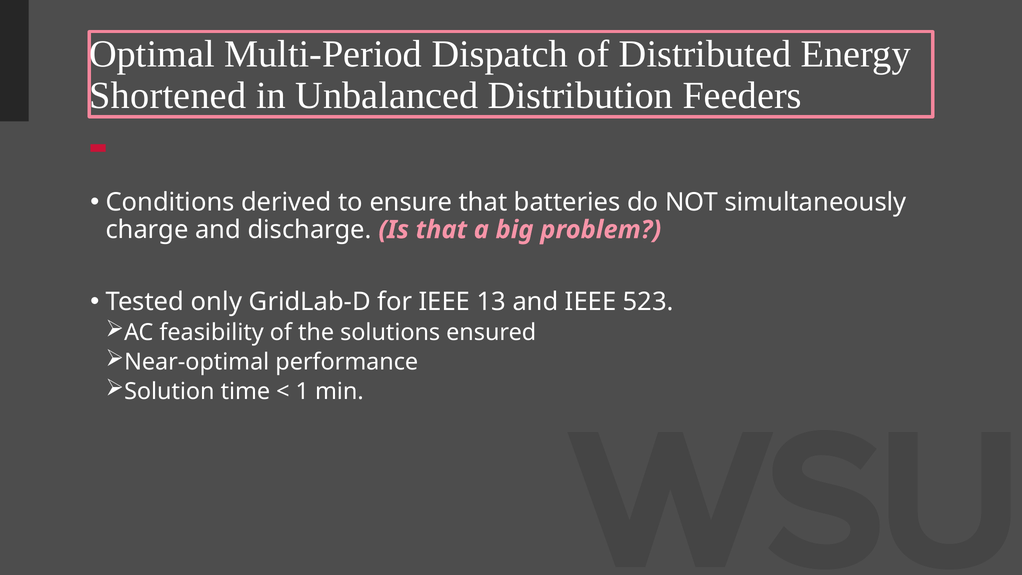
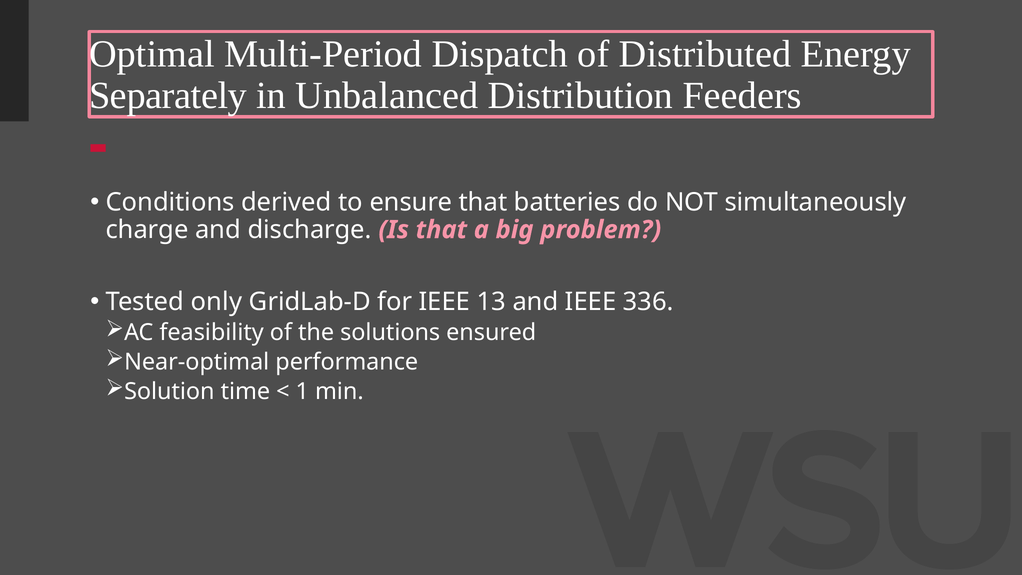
Shortened: Shortened -> Separately (168, 96)
523: 523 -> 336 (648, 302)
